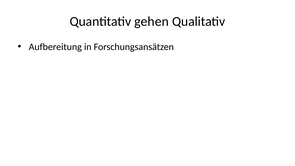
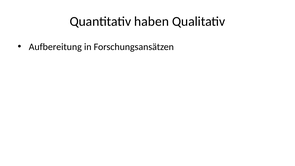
gehen: gehen -> haben (152, 21)
